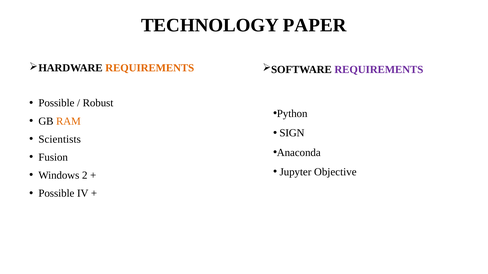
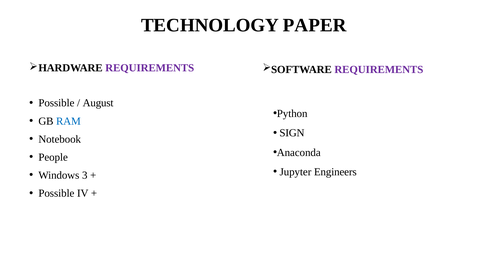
REQUIREMENTS colour: orange -> purple (150, 68)
Robust: Robust -> August (98, 103)
RAM colour: orange -> blue (68, 121)
Scientists: Scientists -> Notebook (60, 139)
Fusion: Fusion -> People (53, 158)
Objective: Objective -> Engineers (335, 172)
2: 2 -> 3 (85, 176)
